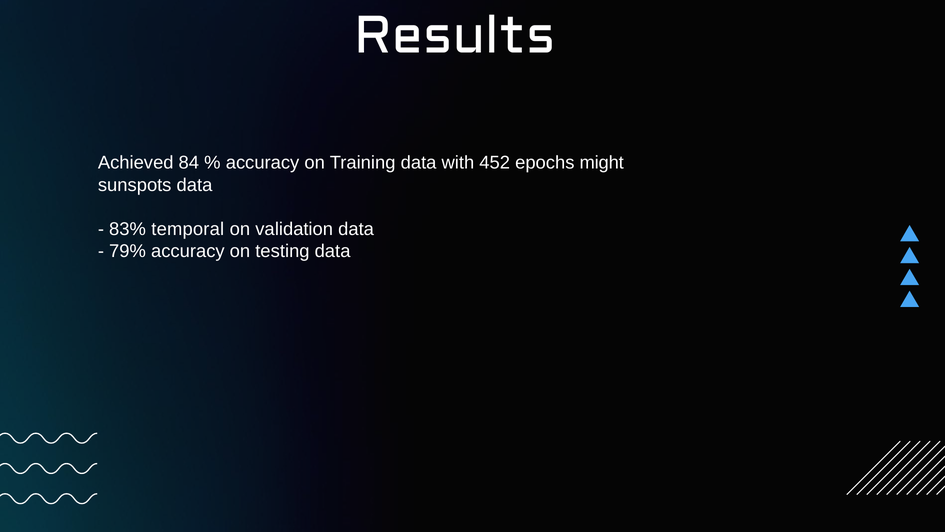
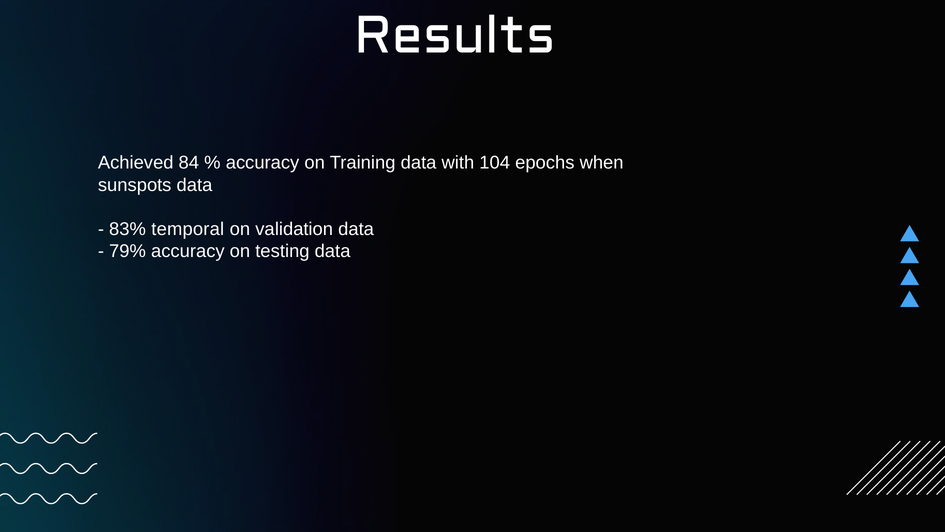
452: 452 -> 104 (495, 163)
might: might -> when (602, 163)
